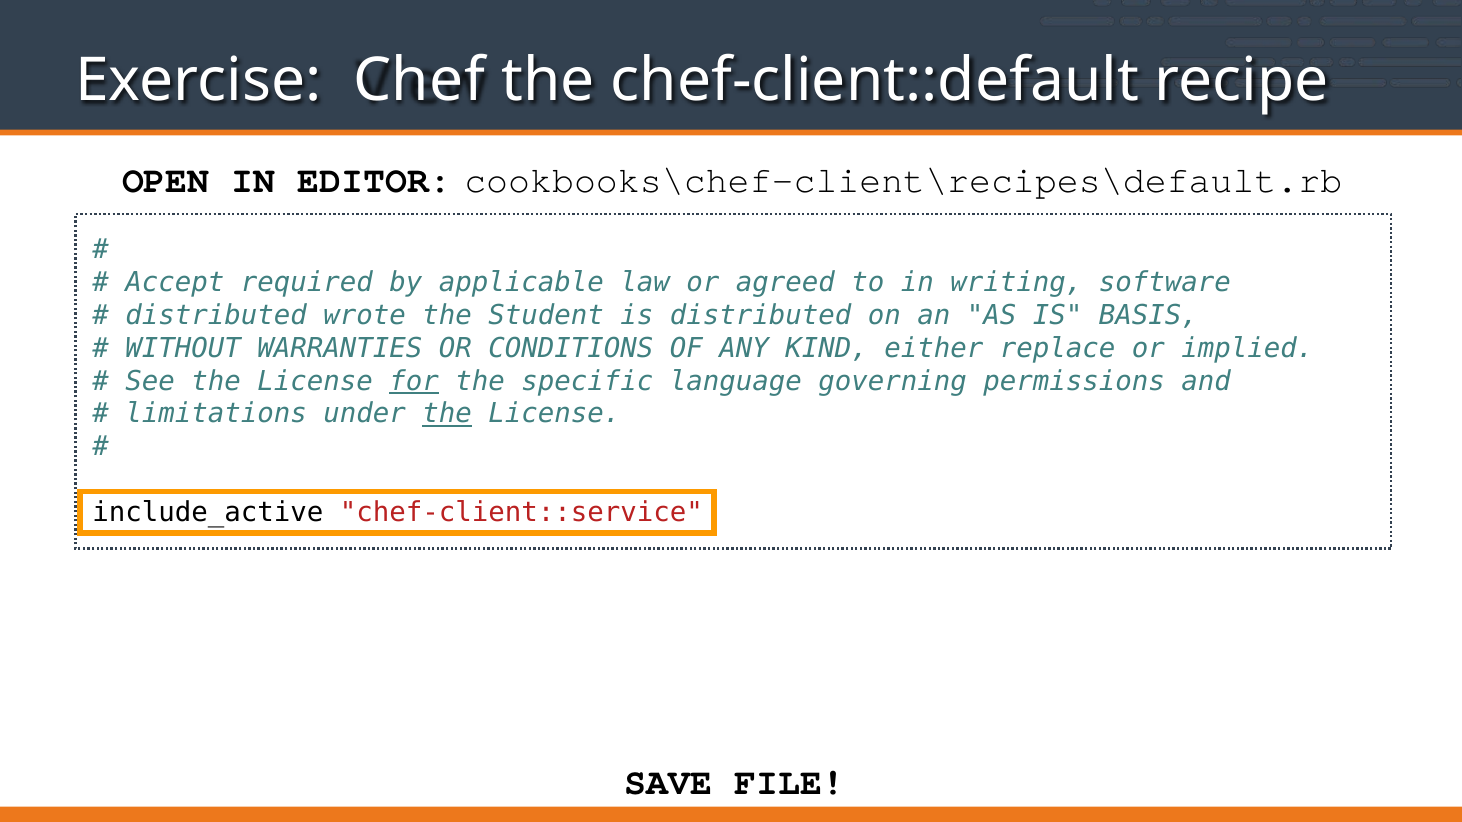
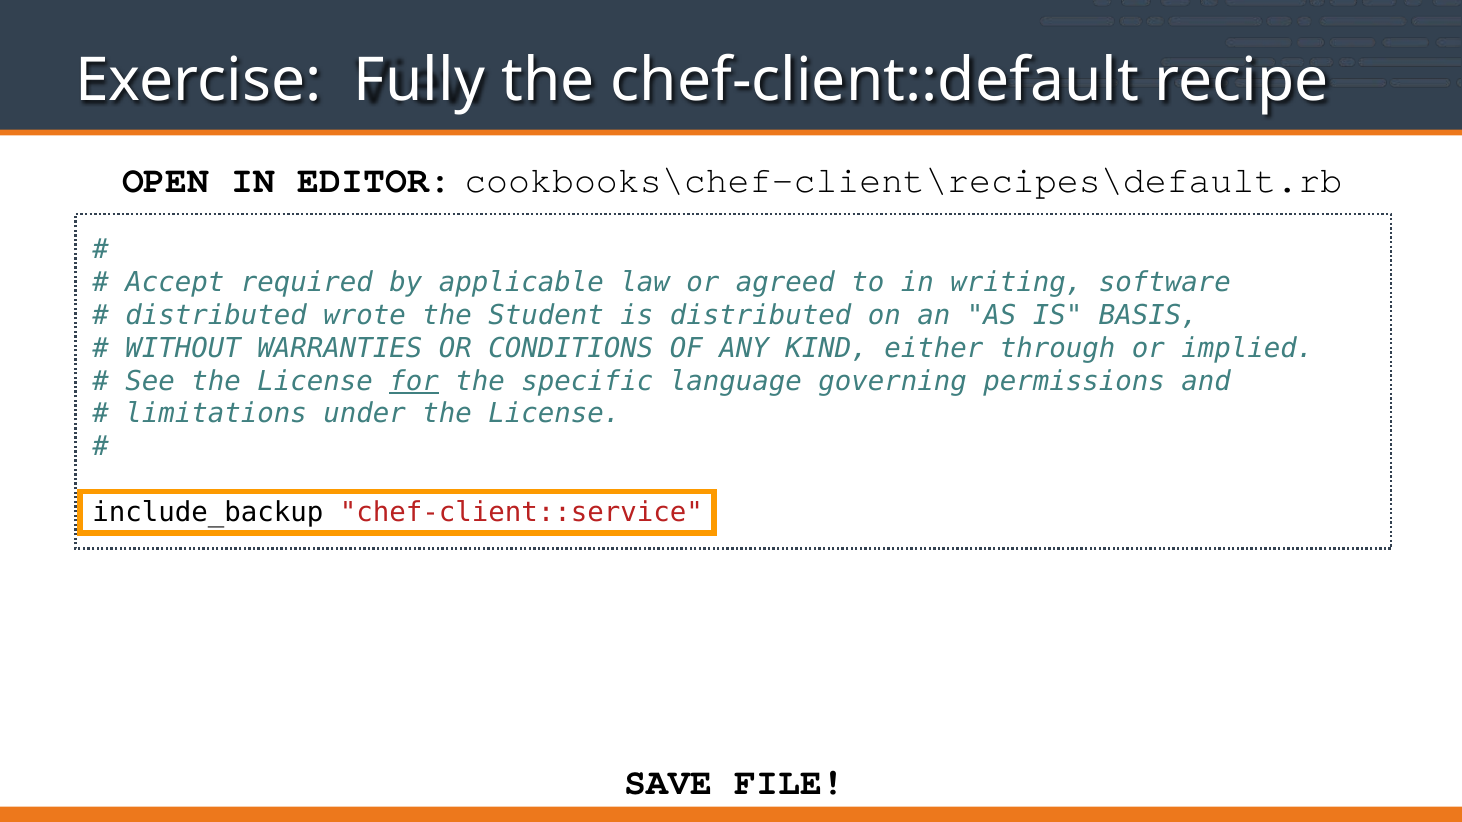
Chef: Chef -> Fully (419, 81)
replace: replace -> through (1058, 348)
the underline: present -> none (447, 414)
include_active: include_active -> include_backup (208, 513)
